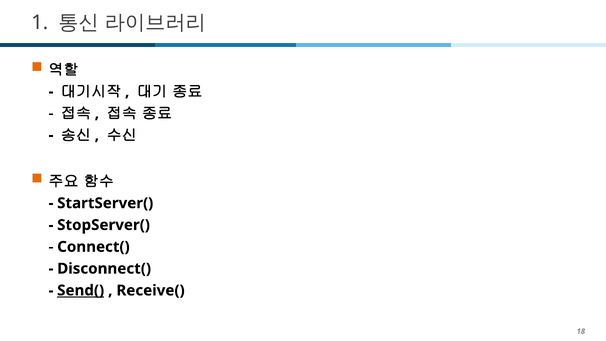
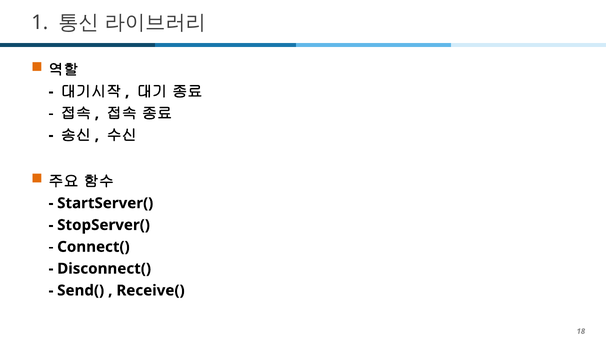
Send( underline: present -> none (81, 290)
